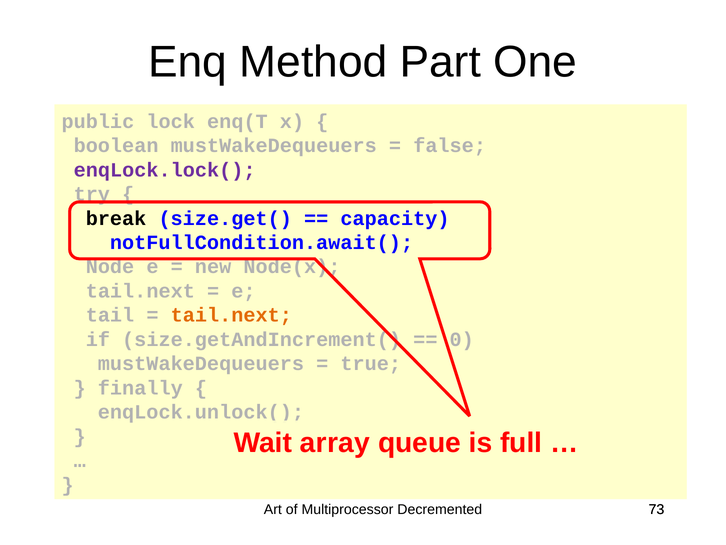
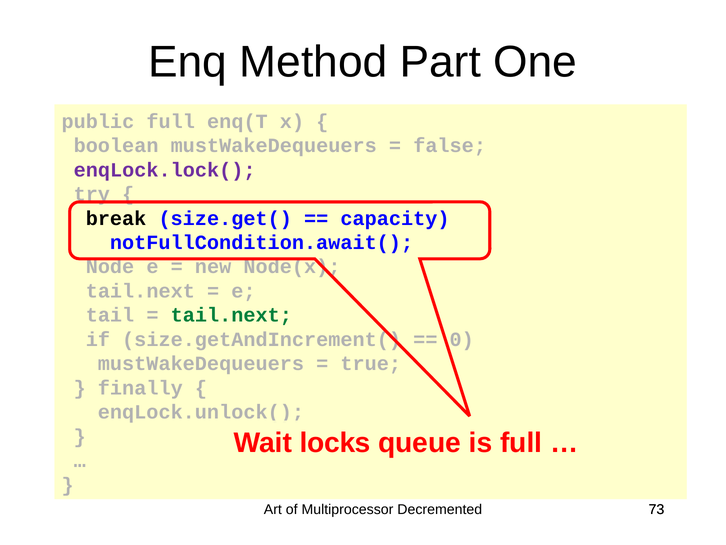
public lock: lock -> full (171, 121)
tail.next colour: orange -> green (231, 315)
array: array -> locks (335, 443)
